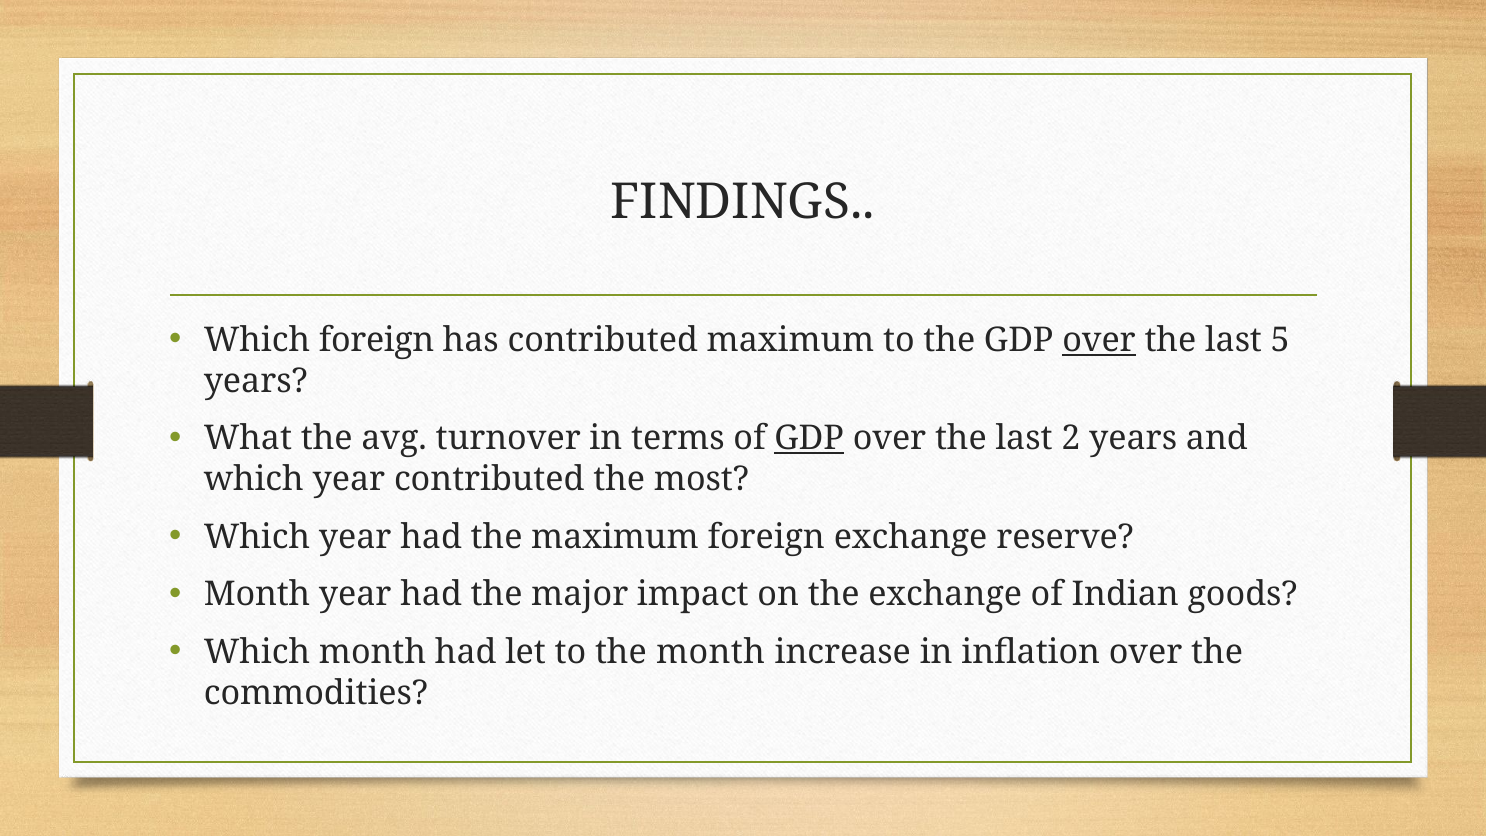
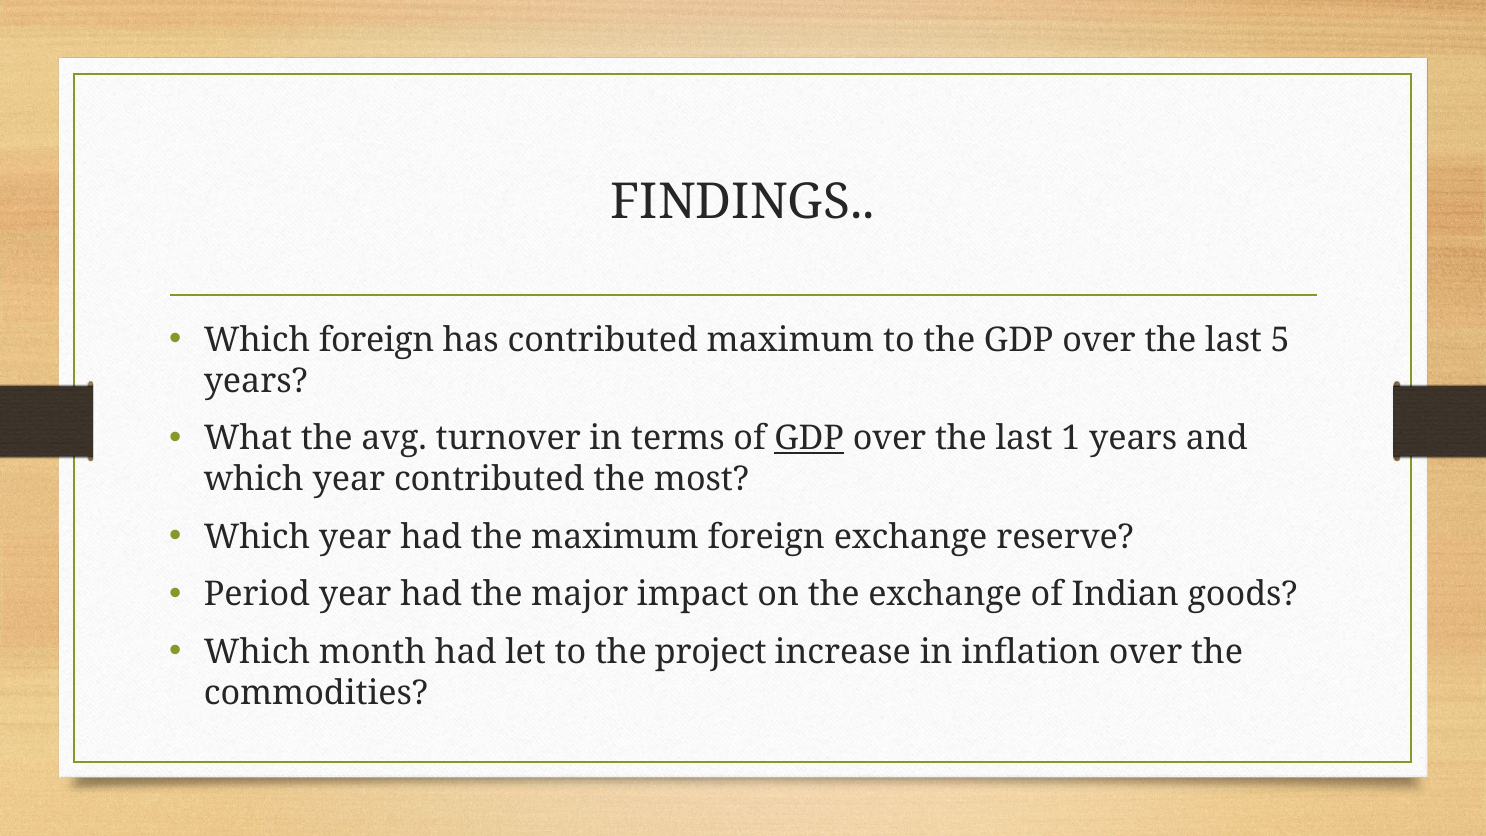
over underline: present -> none (1099, 340)
2: 2 -> 1 (1071, 438)
Month: Month -> Period (257, 594)
the month: month -> project (711, 652)
